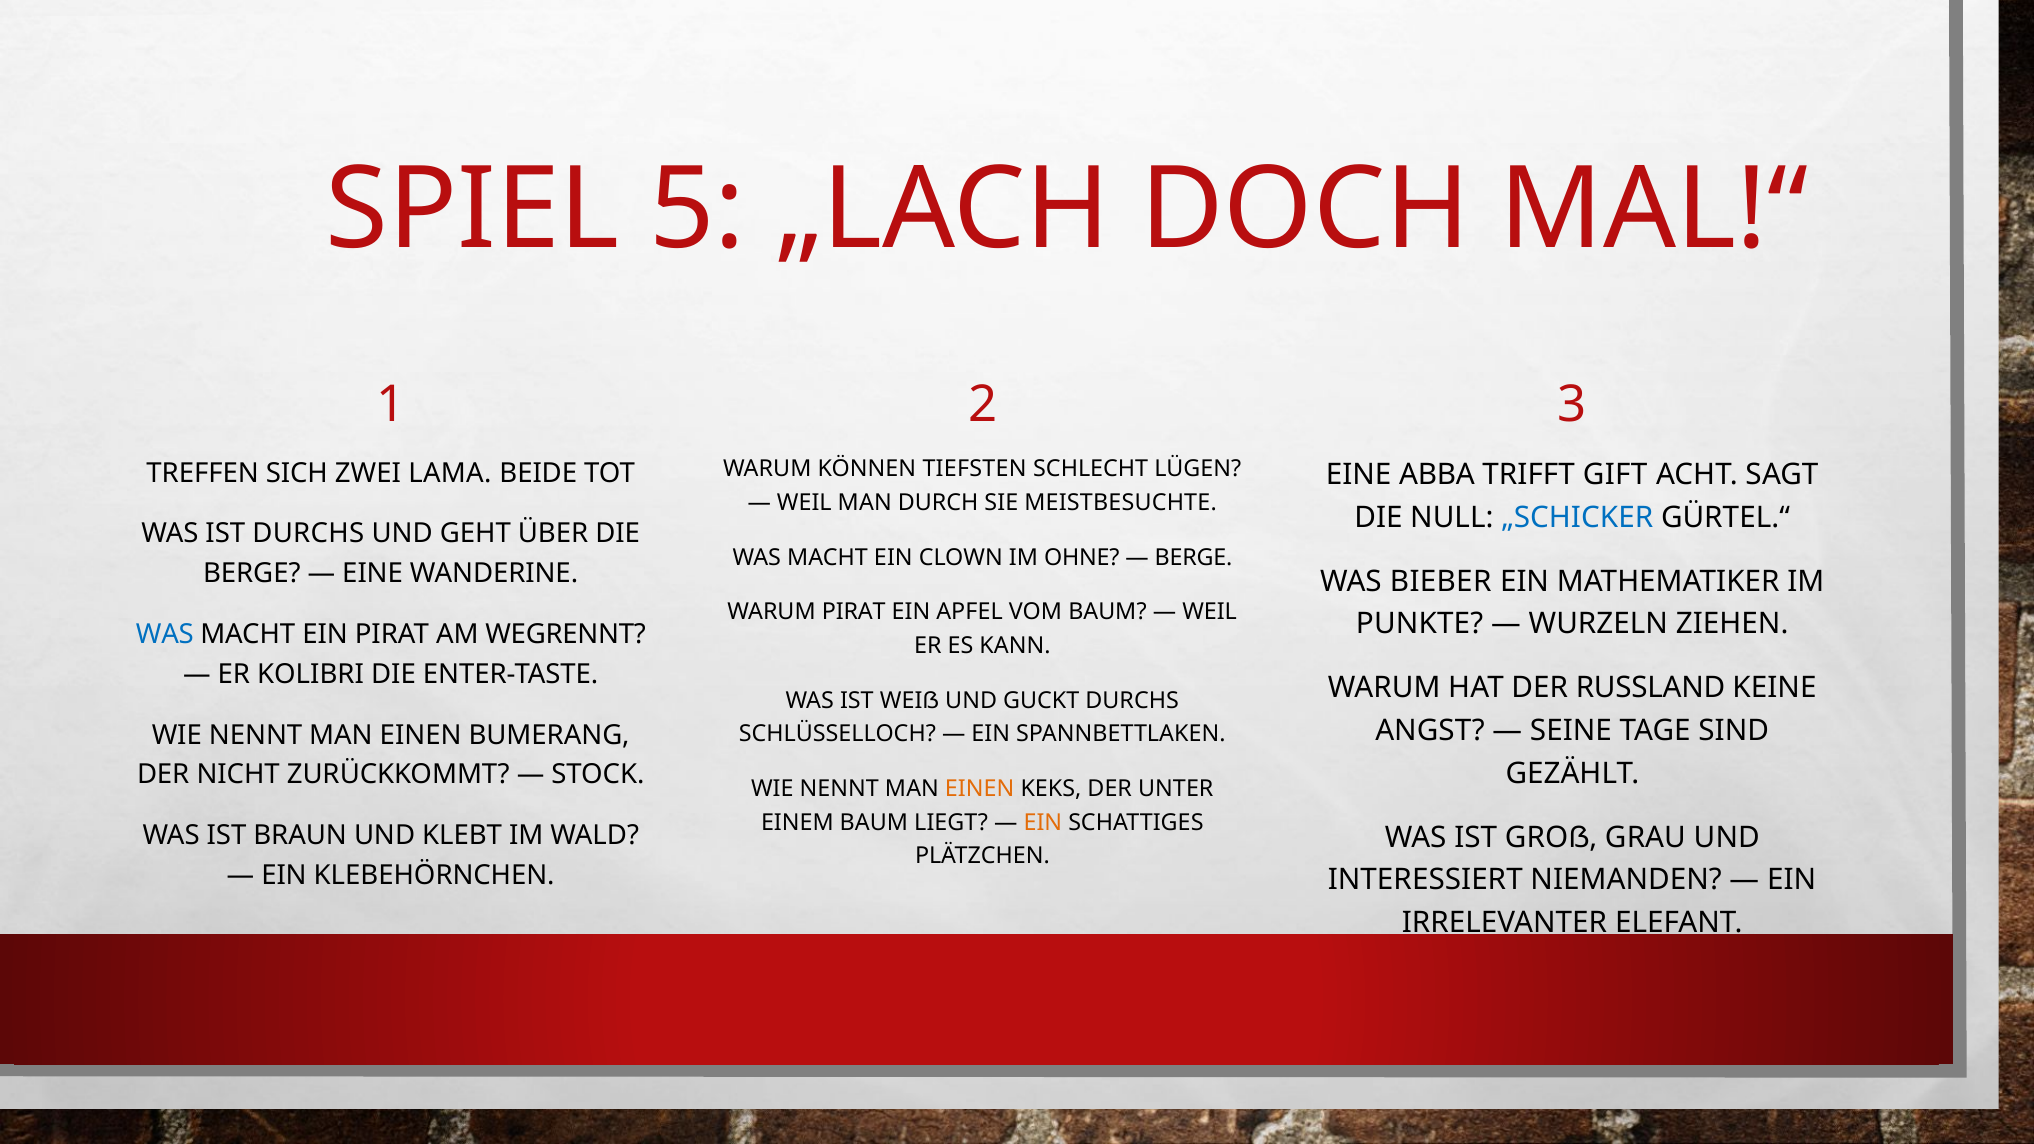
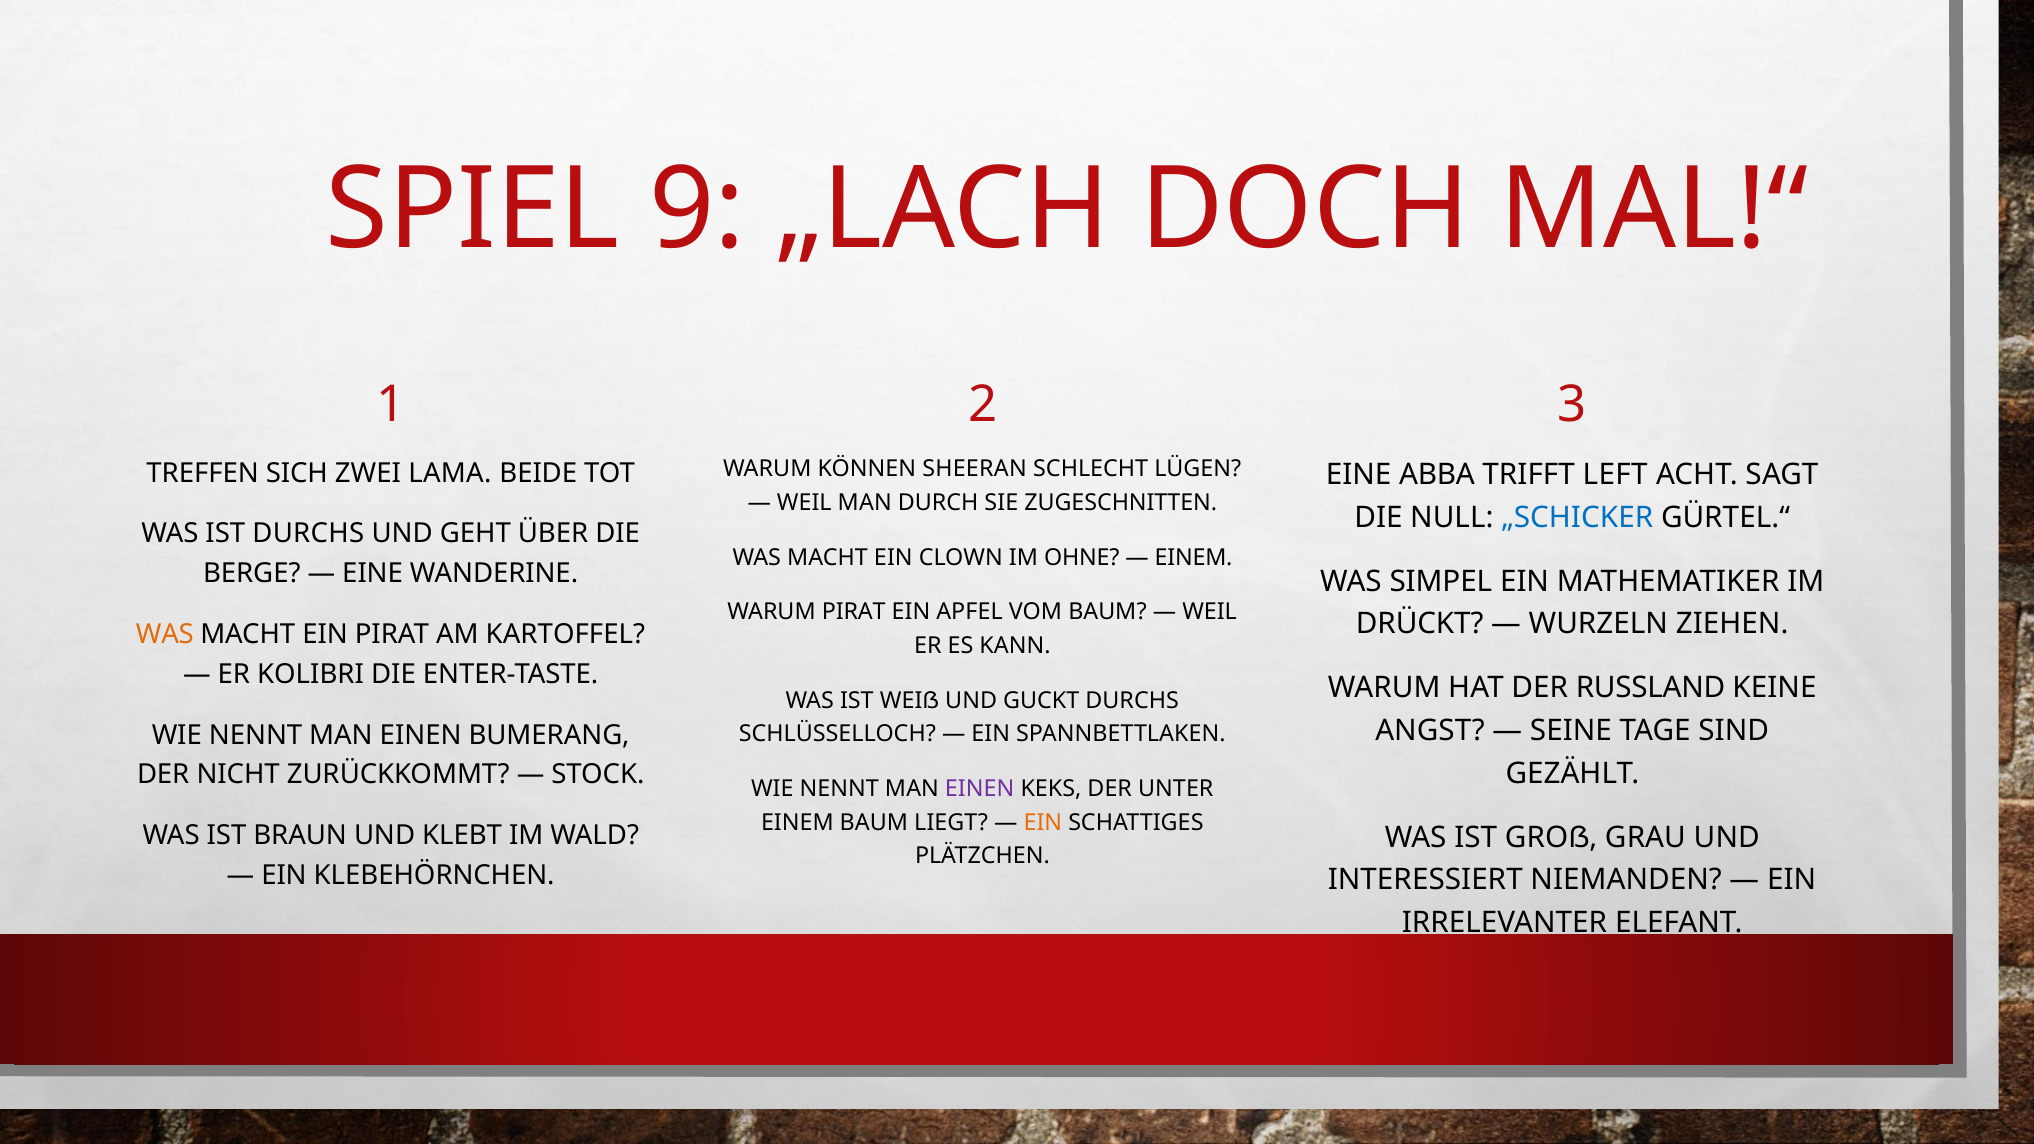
5: 5 -> 9 (697, 210)
TIEFSTEN: TIEFSTEN -> SHEERAN (974, 469)
GIFT: GIFT -> LEFT (1615, 475)
MEISTBESUCHTE: MEISTBESUCHTE -> ZUGESCHNITTEN (1121, 503)
BERGE: BERGE -> EINEM (1194, 558)
BIEBER: BIEBER -> SIMPEL (1441, 582)
PUNKTE: PUNKTE -> DRÜCKT (1420, 624)
WAS colour: blue -> orange (165, 635)
WEGRENNT: WEGRENNT -> KARTOFFEL (565, 635)
EINEN colour: orange -> purple (980, 789)
